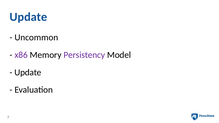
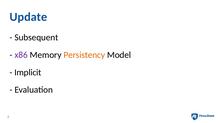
Uncommon: Uncommon -> Subsequent (36, 38)
Persistency colour: purple -> orange (84, 55)
Update: Update -> Implicit (28, 72)
